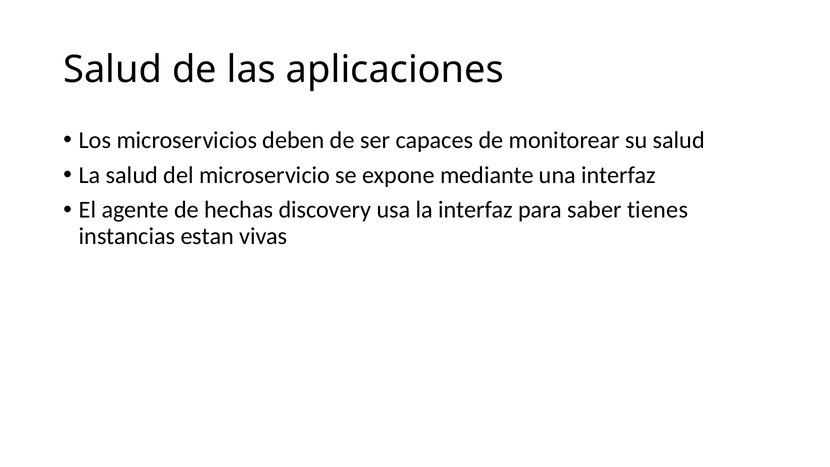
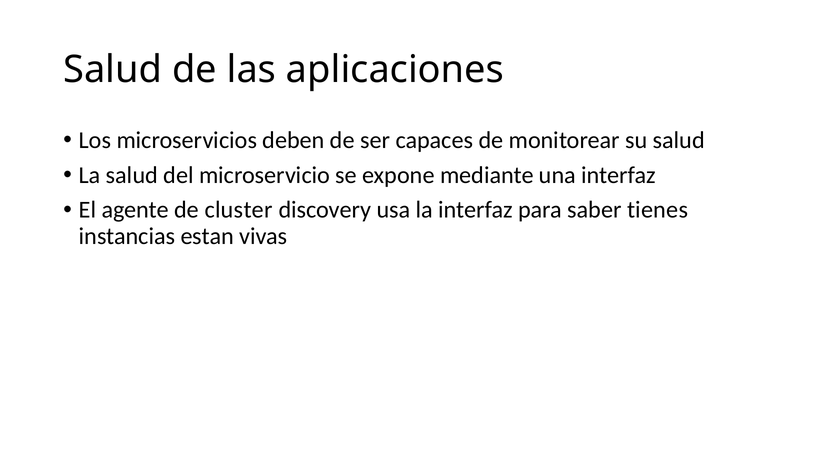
hechas: hechas -> cluster (239, 210)
